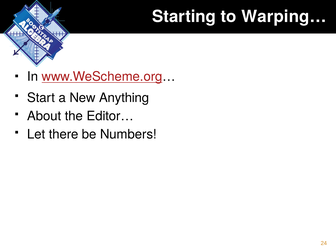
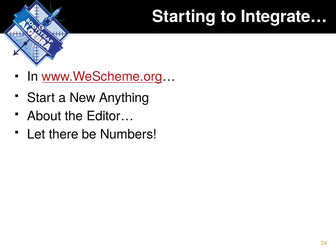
Warping…: Warping… -> Integrate… (284, 17)
